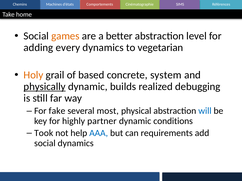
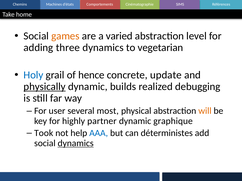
better: better -> varied (119, 36)
every: every -> three (68, 48)
Holy colour: orange -> blue (33, 75)
based: based -> hence (91, 75)
system: system -> update (166, 75)
fake: fake -> user (57, 111)
will colour: blue -> orange (205, 111)
conditions: conditions -> graphique (173, 121)
requirements: requirements -> déterministes (167, 133)
dynamics underline: none -> present (76, 144)
